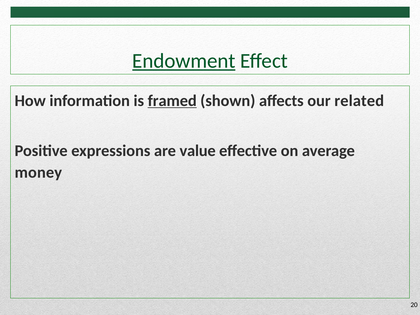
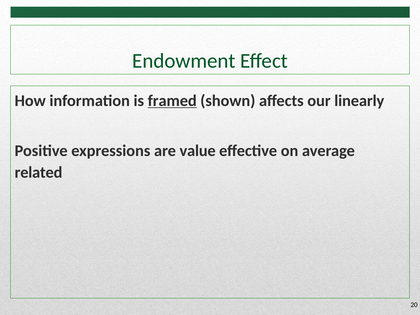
Endowment underline: present -> none (184, 61)
related: related -> linearly (359, 101)
money: money -> related (38, 172)
